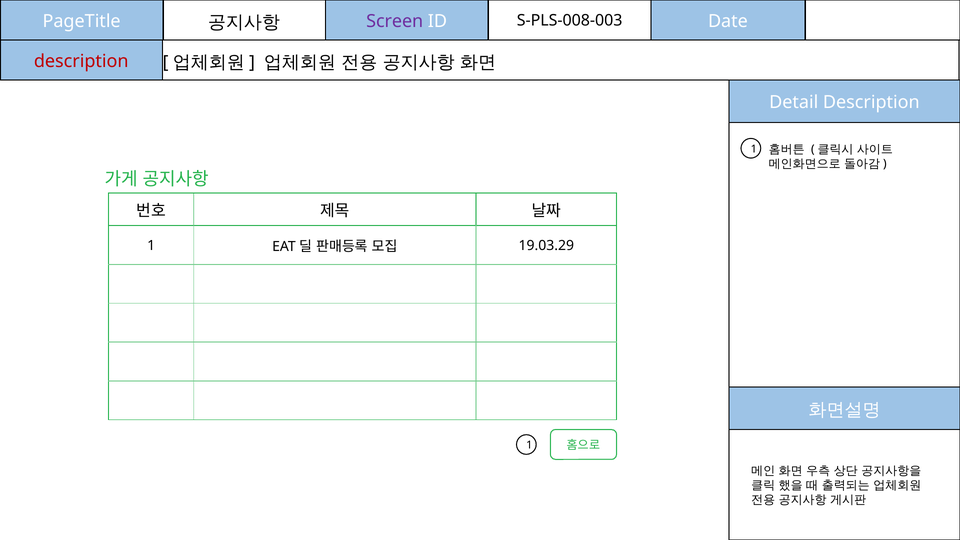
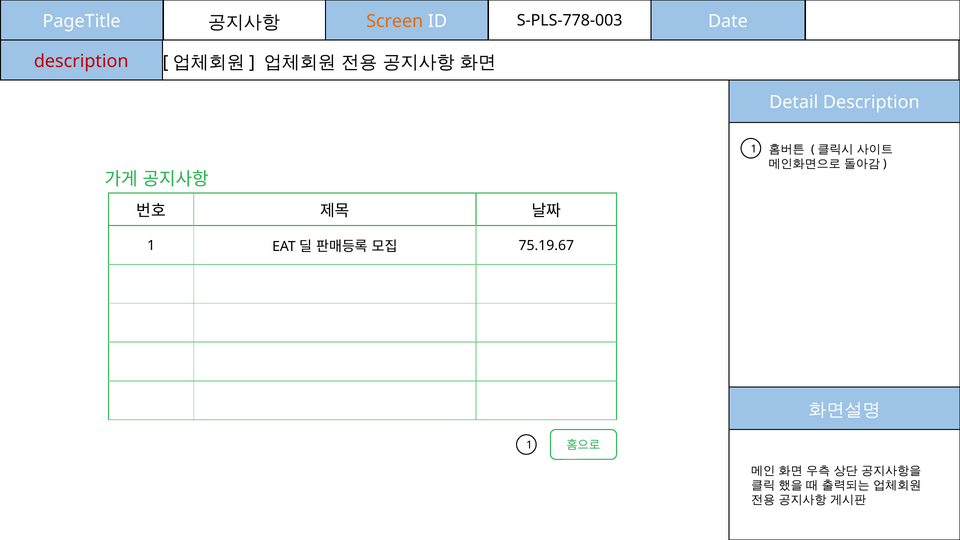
S-PLS-008-003: S-PLS-008-003 -> S-PLS-778-003 (570, 21)
Screen colour: purple -> orange (395, 21)
19.03.29: 19.03.29 -> 75.19.67 (546, 246)
